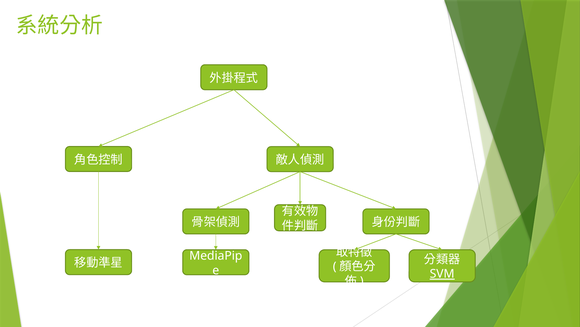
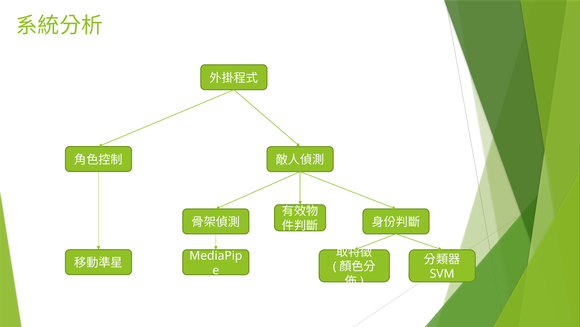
SVM underline: present -> none (442, 273)
